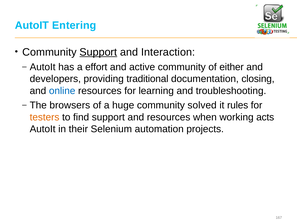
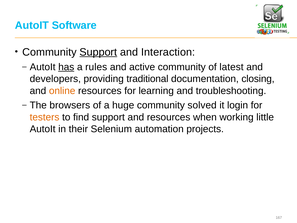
Entering: Entering -> Software (74, 25)
has underline: none -> present (66, 67)
effort: effort -> rules (96, 67)
either: either -> latest (231, 67)
online colour: blue -> orange (62, 91)
rules: rules -> login (238, 105)
acts: acts -> little (265, 117)
